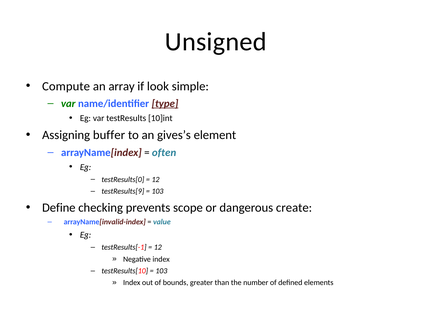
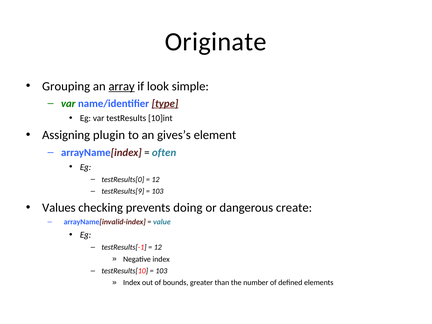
Unsigned: Unsigned -> Originate (216, 42)
Compute: Compute -> Grouping (66, 86)
array underline: none -> present (122, 86)
buffer: buffer -> plugin (109, 135)
Define: Define -> Values (59, 208)
scope: scope -> doing (188, 208)
